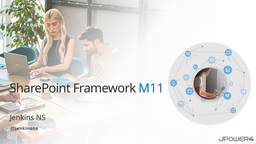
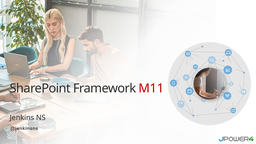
M11 colour: blue -> red (151, 88)
